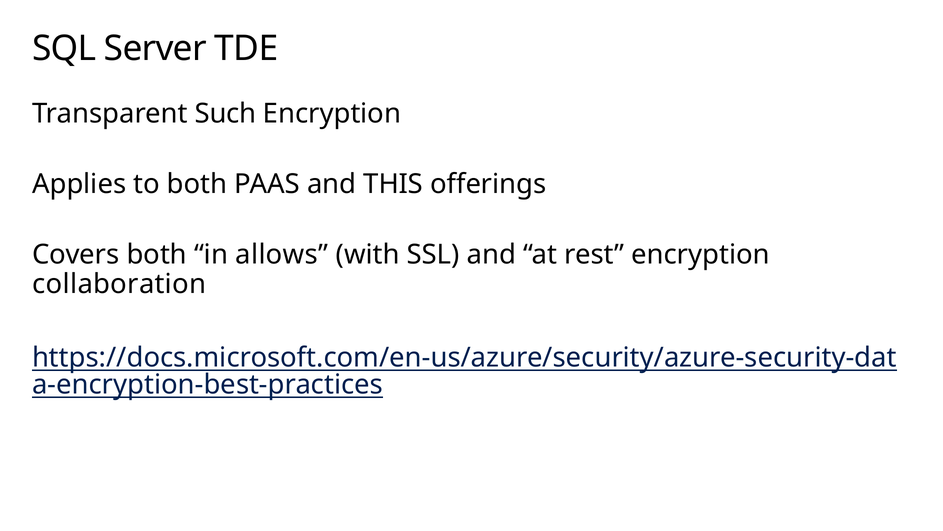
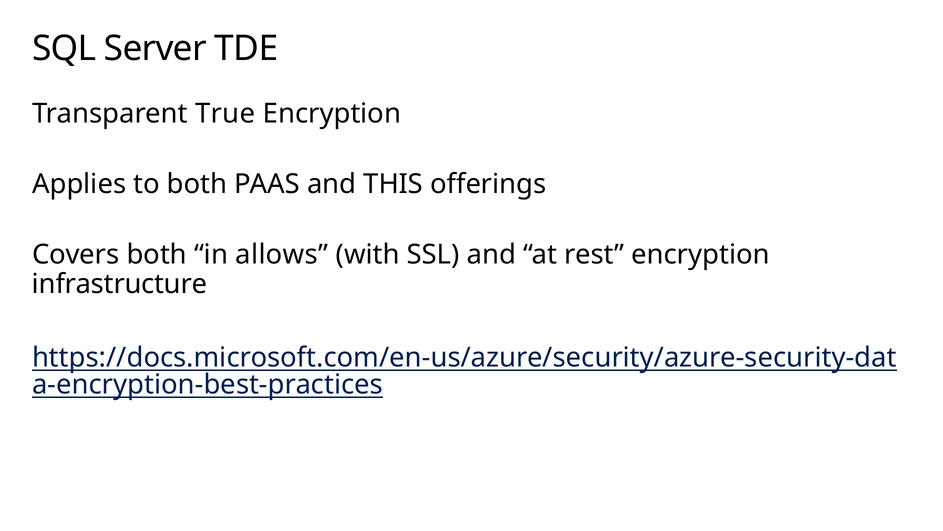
Such: Such -> True (225, 114)
collaboration: collaboration -> infrastructure (120, 284)
